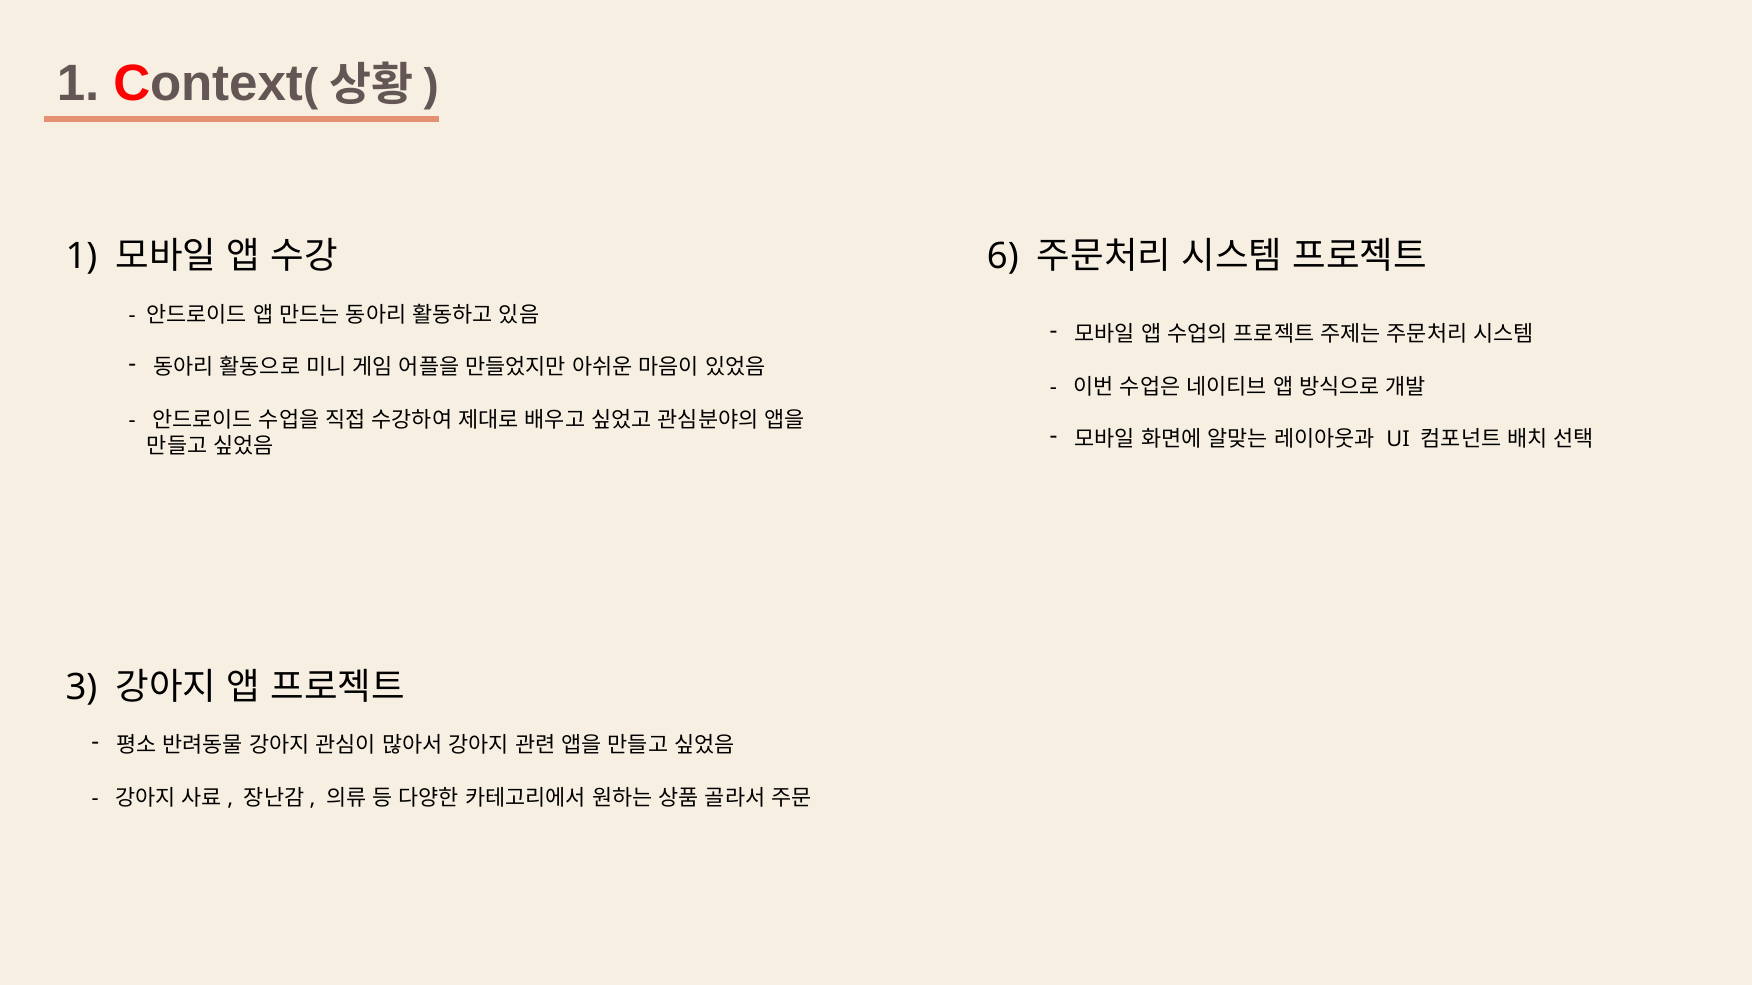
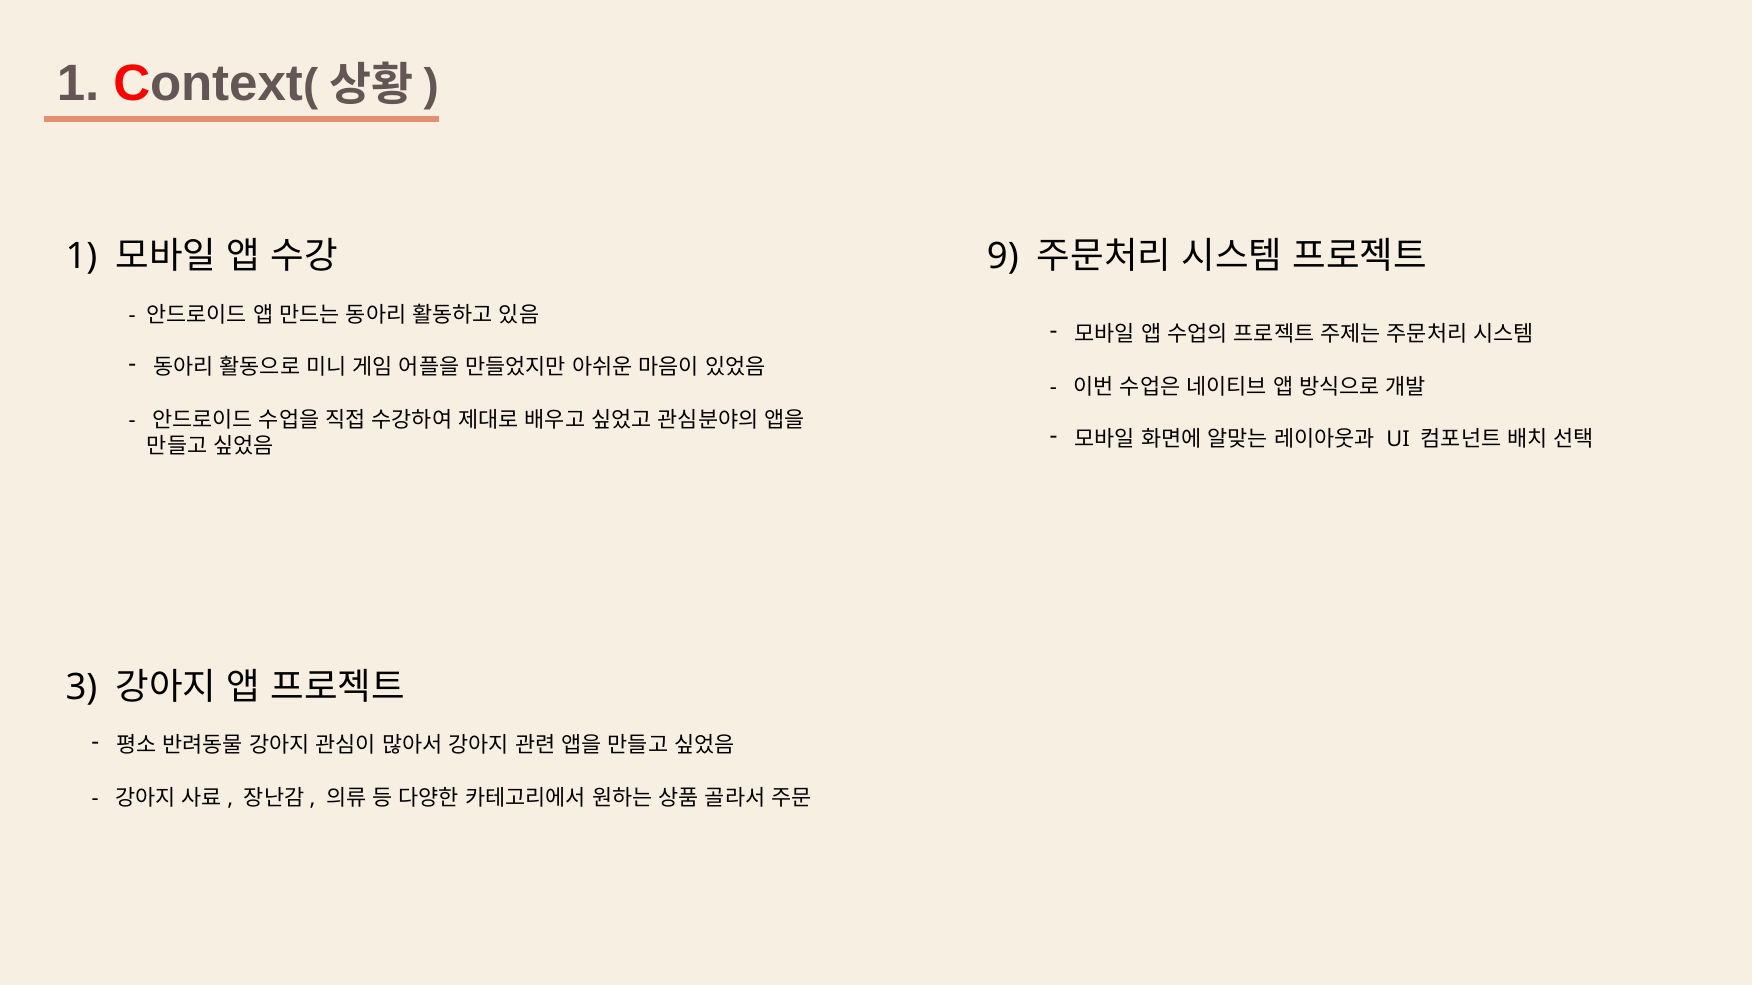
6: 6 -> 9 (1003, 257)
